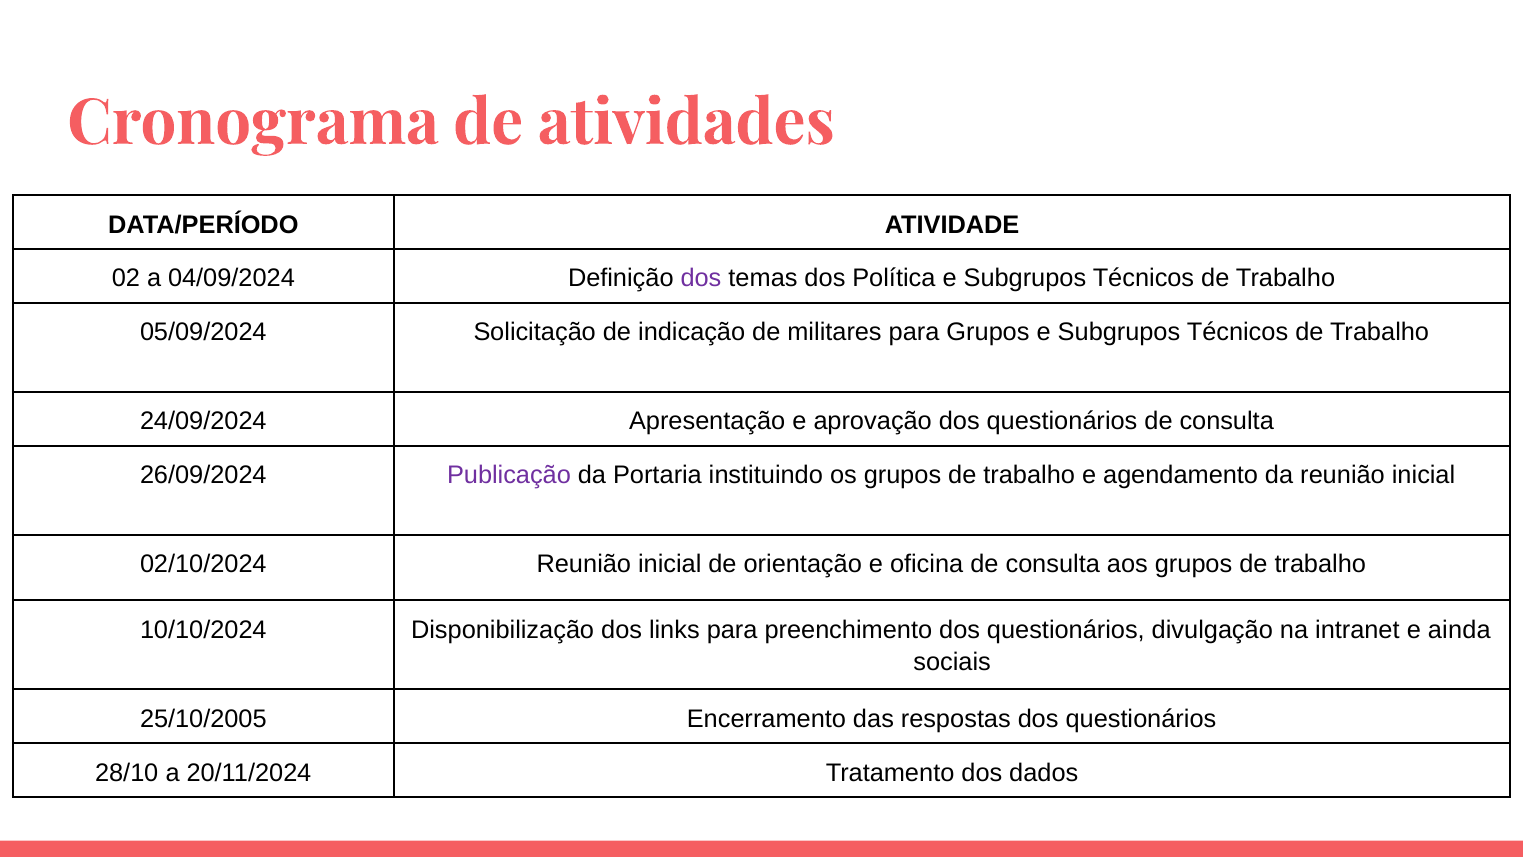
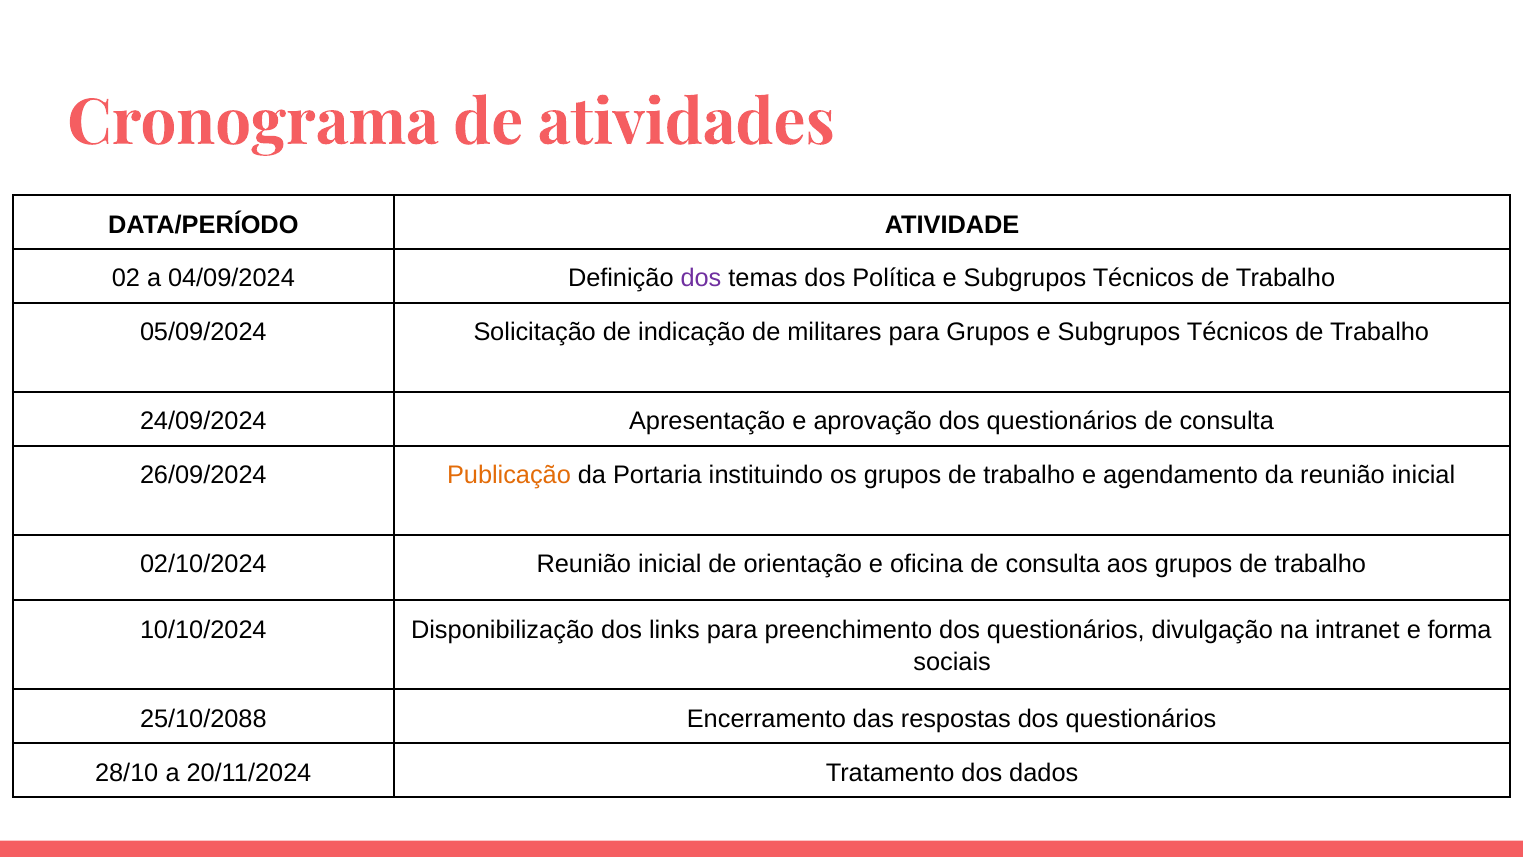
Publicação colour: purple -> orange (509, 475)
ainda: ainda -> forma (1460, 630)
25/10/2005: 25/10/2005 -> 25/10/2088 (203, 719)
